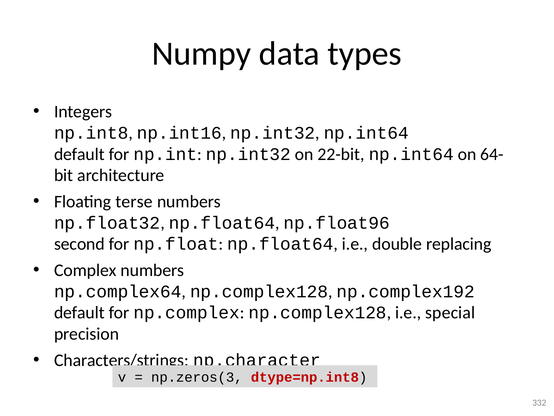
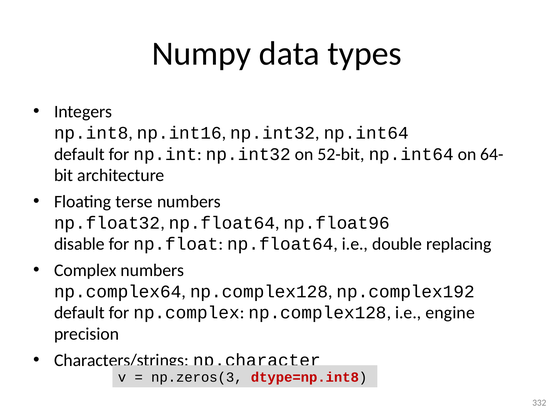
22-bit: 22-bit -> 52-bit (341, 154)
second: second -> disable (79, 244)
special: special -> engine (450, 312)
